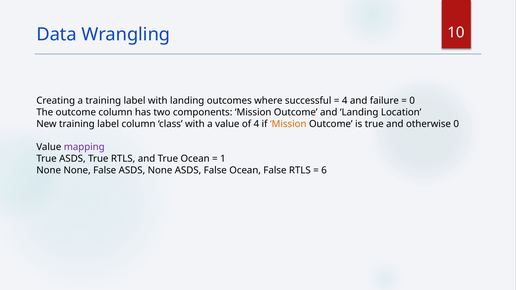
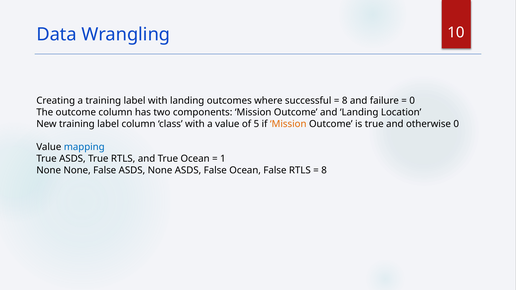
4: 4 -> 8 (345, 101)
of 4: 4 -> 5 (256, 124)
mapping colour: purple -> blue (84, 147)
6: 6 -> 8 (324, 170)
